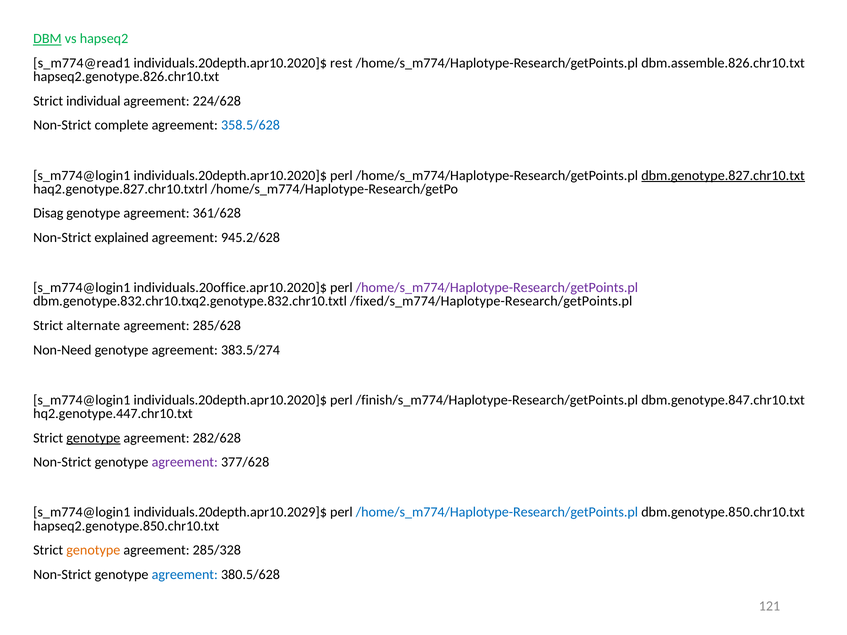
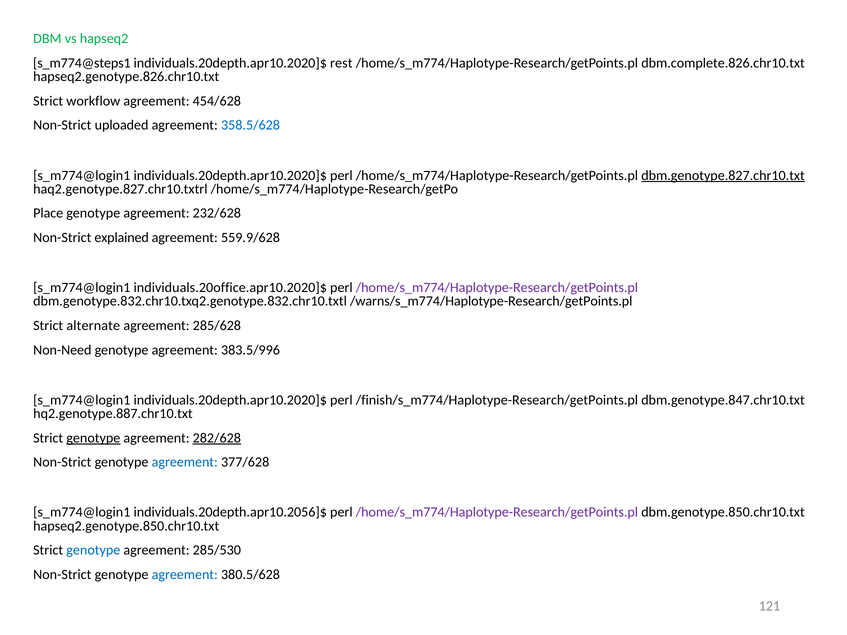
DBM underline: present -> none (47, 39)
s_m774@read1: s_m774@read1 -> s_m774@steps1 (82, 63)
dbm.assemble.826.chr10.txt: dbm.assemble.826.chr10.txt -> dbm.complete.826.chr10.txt (723, 63)
individual: individual -> workflow (93, 101)
224/628: 224/628 -> 454/628 (217, 101)
complete: complete -> uploaded (122, 125)
Disag: Disag -> Place (48, 213)
361/628: 361/628 -> 232/628 (217, 213)
945.2/628: 945.2/628 -> 559.9/628 (251, 238)
/fixed/s_m774/Haplotype-Research/getPoints.pl: /fixed/s_m774/Haplotype-Research/getPoints.pl -> /warns/s_m774/Haplotype-Research/getPoints.pl (491, 301)
383.5/274: 383.5/274 -> 383.5/996 (251, 350)
hq2.genotype.447.chr10.txt: hq2.genotype.447.chr10.txt -> hq2.genotype.887.chr10.txt (113, 414)
282/628 underline: none -> present (217, 438)
agreement colour: purple -> blue (185, 462)
individuals.20depth.apr10.2029]$: individuals.20depth.apr10.2029]$ -> individuals.20depth.apr10.2056]$ (230, 512)
/home/s_m774/Haplotype-Research/getPoints.pl colour: blue -> purple (497, 512)
genotype colour: orange -> blue (93, 550)
285/328: 285/328 -> 285/530 (217, 550)
